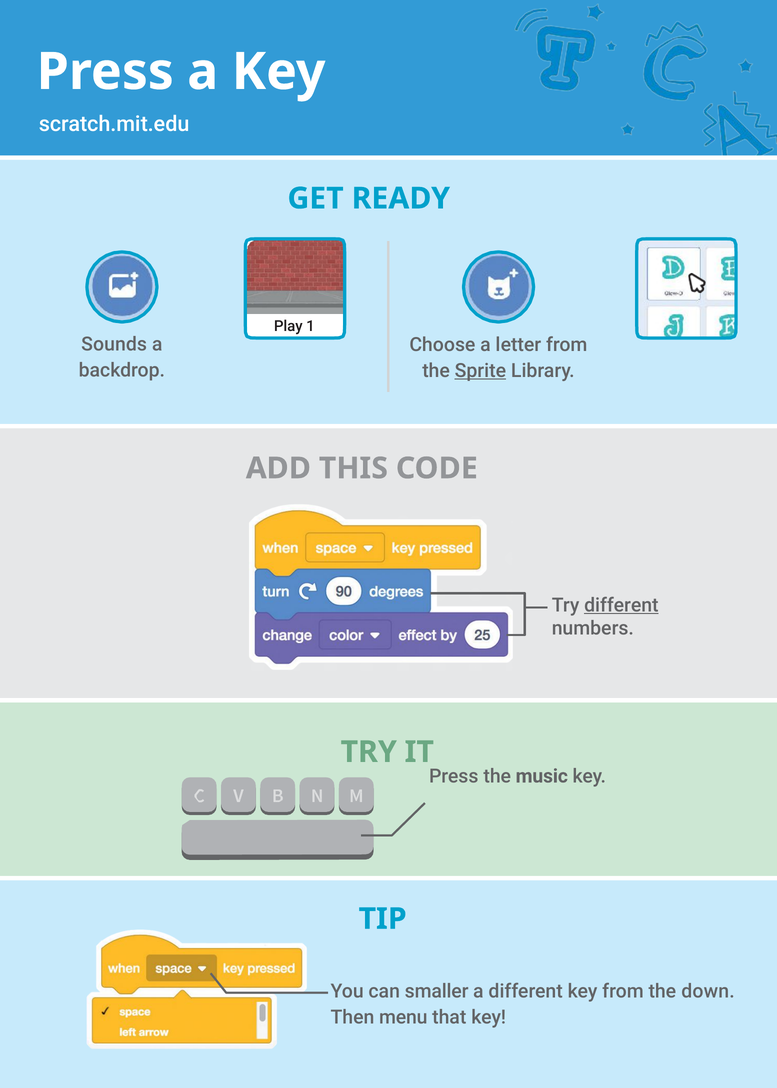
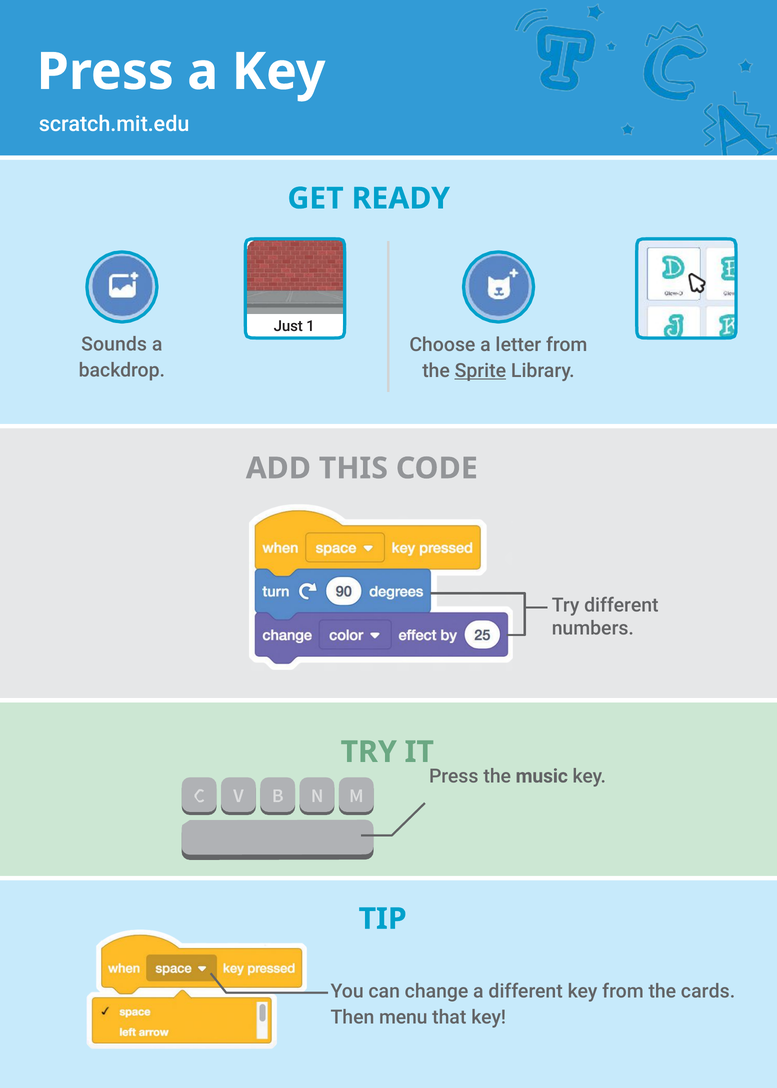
Play: Play -> Just (288, 326)
different underline: present -> none (621, 605)
smaller: smaller -> change (437, 991)
down: down -> cards (708, 991)
